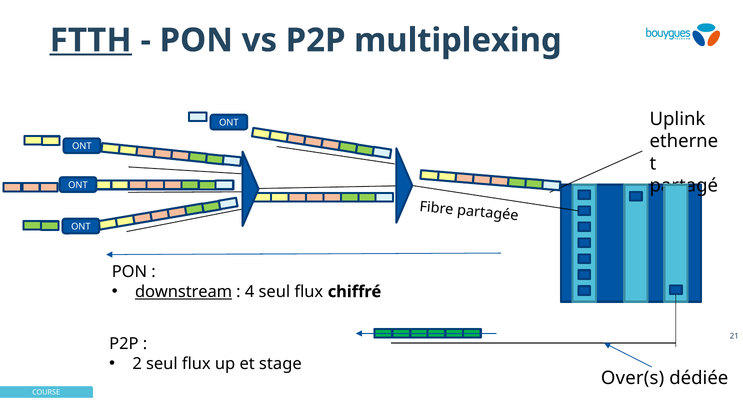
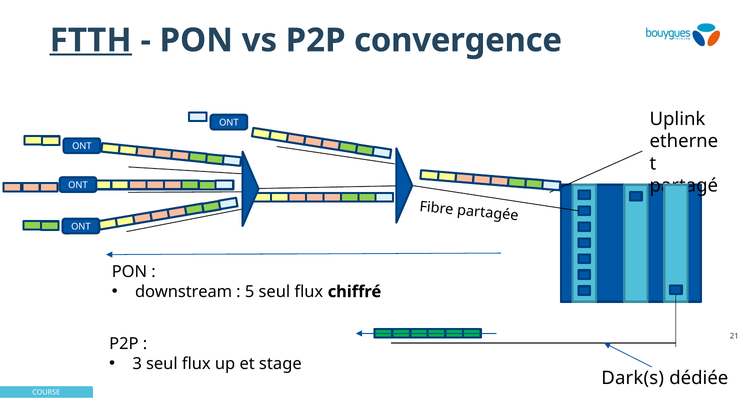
multiplexing: multiplexing -> convergence (458, 40)
downstream underline: present -> none (184, 292)
4: 4 -> 5 (250, 292)
2: 2 -> 3 (137, 364)
Over(s: Over(s -> Dark(s (633, 378)
